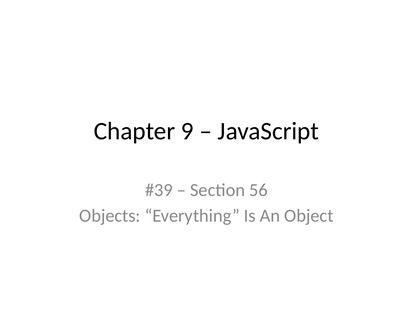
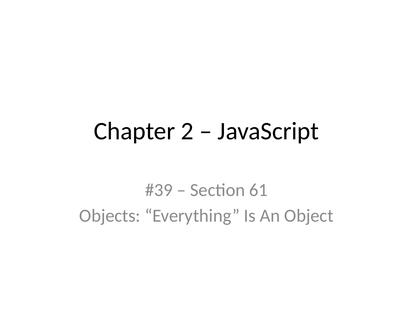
9: 9 -> 2 (187, 131)
56: 56 -> 61 (258, 190)
